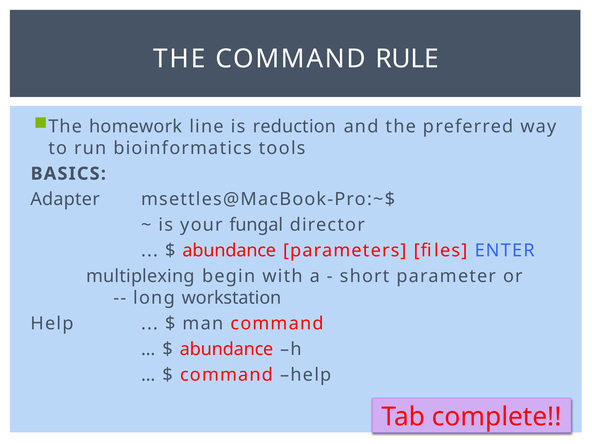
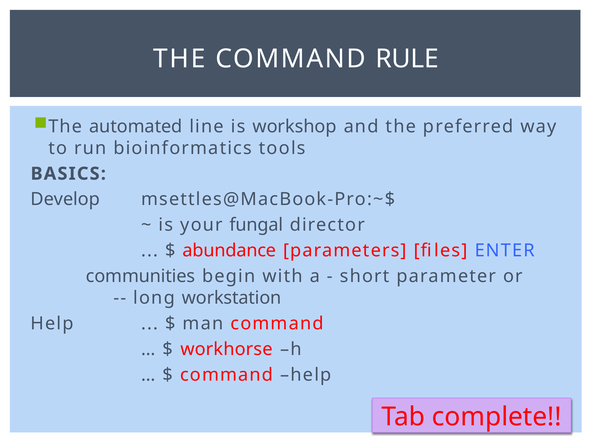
homework: homework -> automated (136, 126)
reduction: reduction -> workshop (295, 126)
Adapter: Adapter -> Develop (65, 199)
multiplexing: multiplexing -> communities (141, 276)
abundance: abundance -> workhorse (226, 349)
